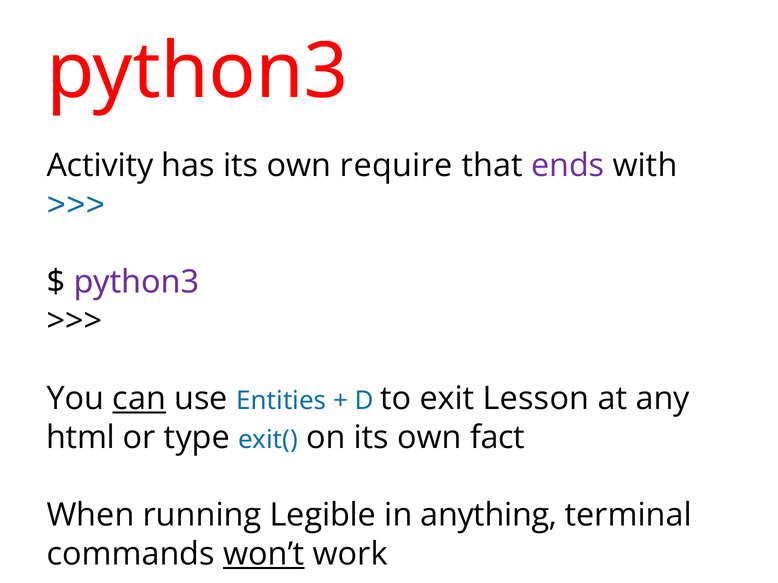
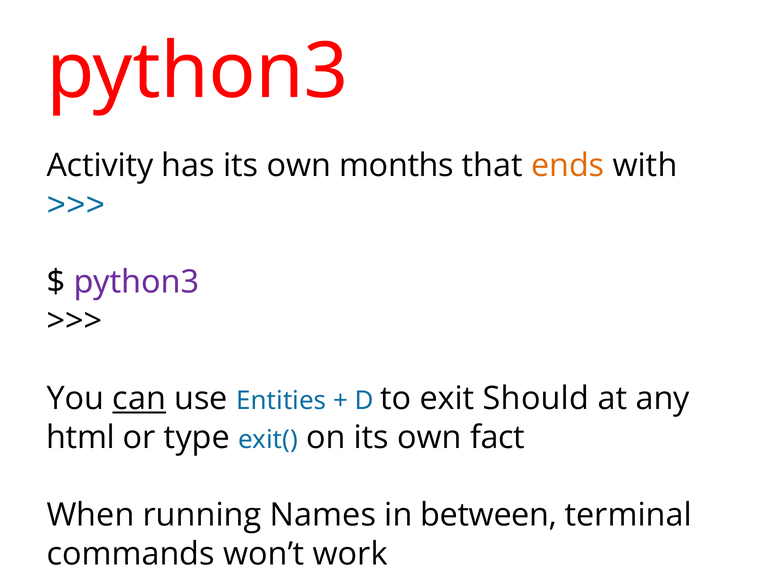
require: require -> months (397, 166)
ends colour: purple -> orange (568, 166)
Lesson: Lesson -> Should (536, 399)
Legible: Legible -> Names (323, 516)
anything: anything -> between (489, 516)
won’t underline: present -> none (264, 555)
